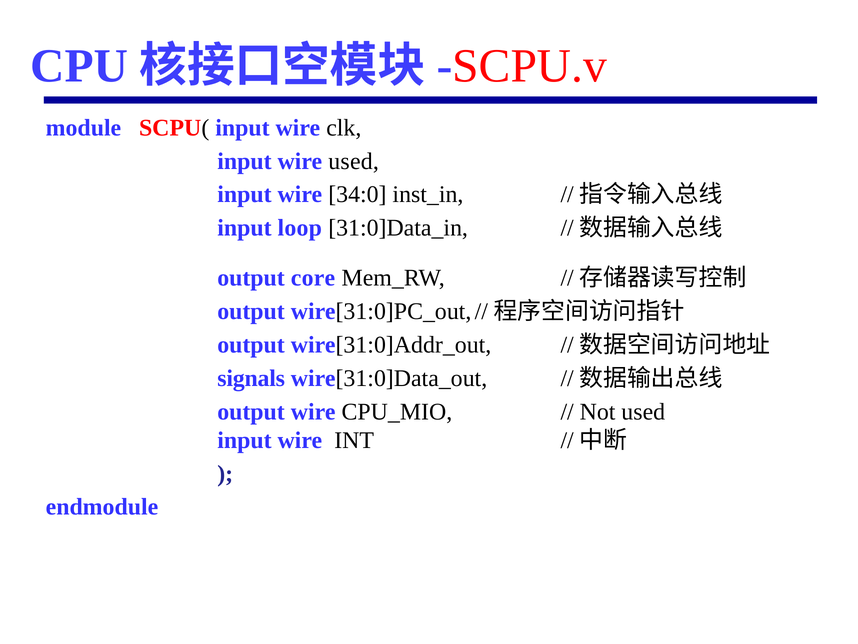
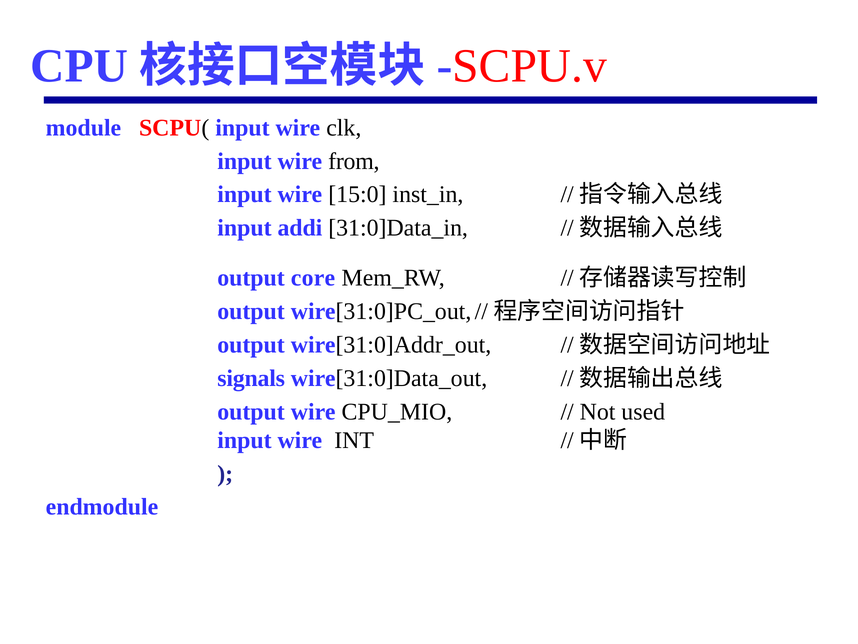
wire used: used -> from (354, 161)
34:0: 34:0 -> 15:0 (357, 194)
loop: loop -> addi (300, 228)
